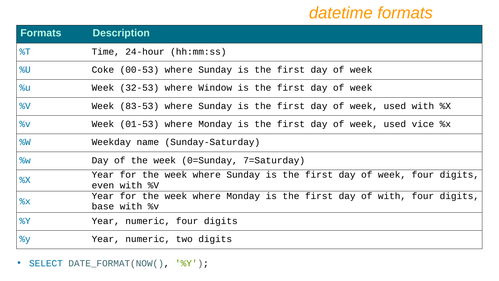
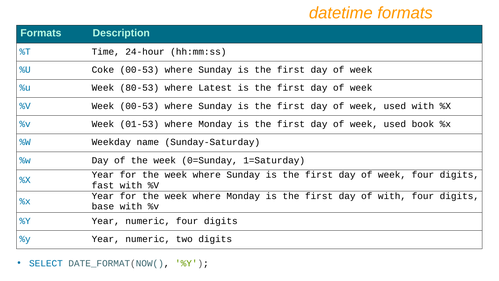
32-53: 32-53 -> 80-53 (139, 88)
Window: Window -> Latest (215, 88)
Week 83-53: 83-53 -> 00-53 (139, 106)
vice: vice -> book (423, 124)
7=Saturday: 7=Saturday -> 1=Saturday (274, 160)
even: even -> fast (103, 185)
